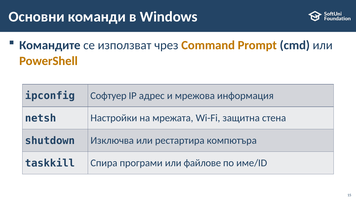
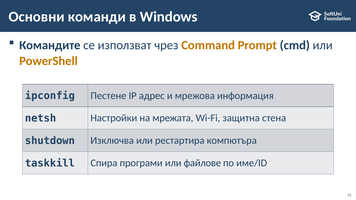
Софтуер: Софтуер -> Пестене (108, 96)
